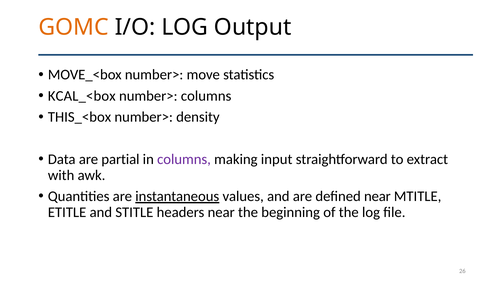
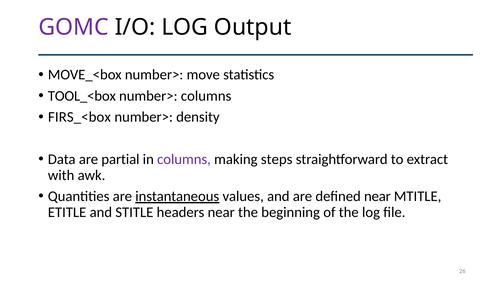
GOMC colour: orange -> purple (74, 27)
KCAL_<box: KCAL_<box -> TOOL_<box (82, 96)
THIS_<box: THIS_<box -> FIRS_<box (79, 117)
input: input -> steps (277, 159)
